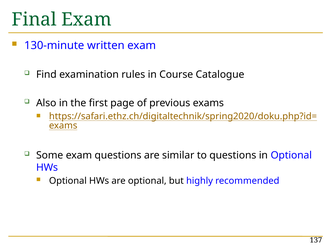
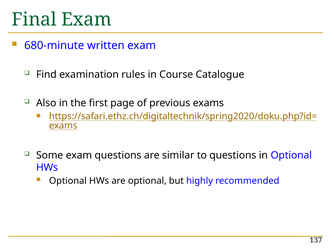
130-minute: 130-minute -> 680-minute (54, 46)
